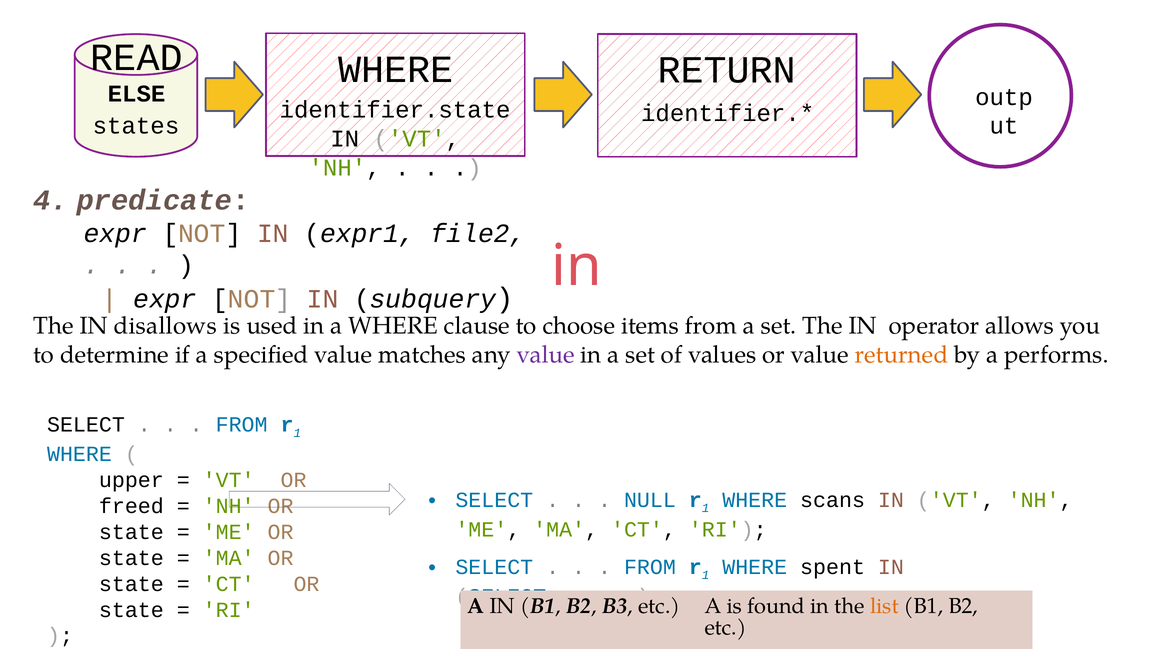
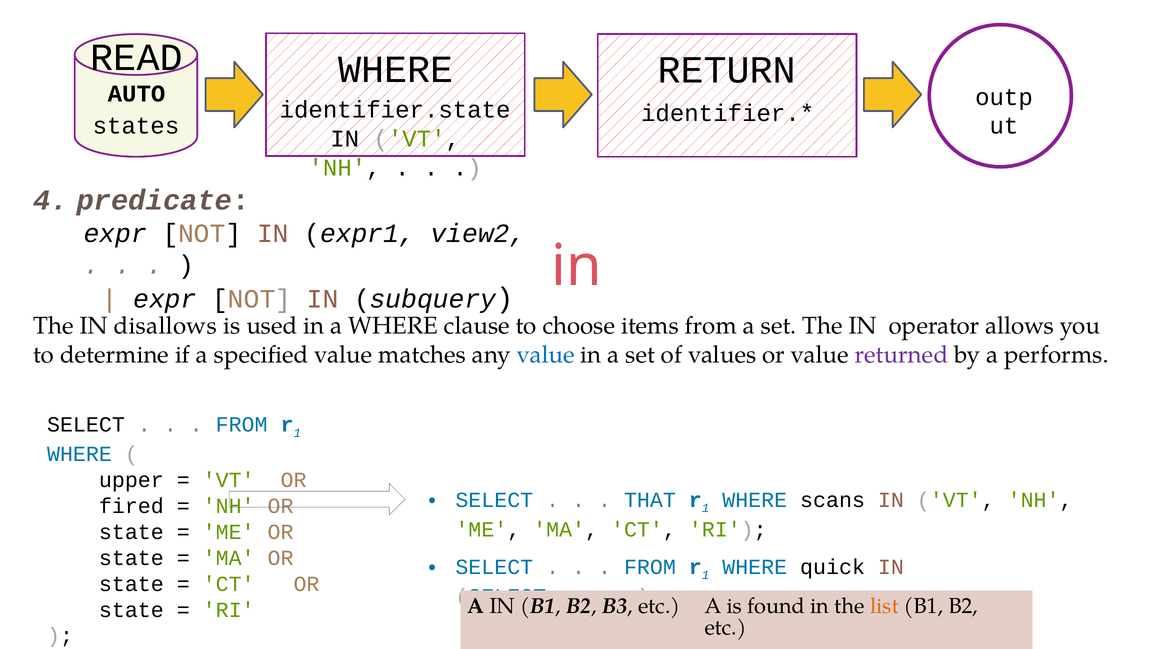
ELSE: ELSE -> AUTO (137, 94)
file2: file2 -> view2 (478, 233)
value colour: purple -> blue (546, 355)
returned colour: orange -> purple (902, 355)
NULL: NULL -> THAT (650, 500)
freed: freed -> fired (131, 506)
spent: spent -> quick (833, 567)
